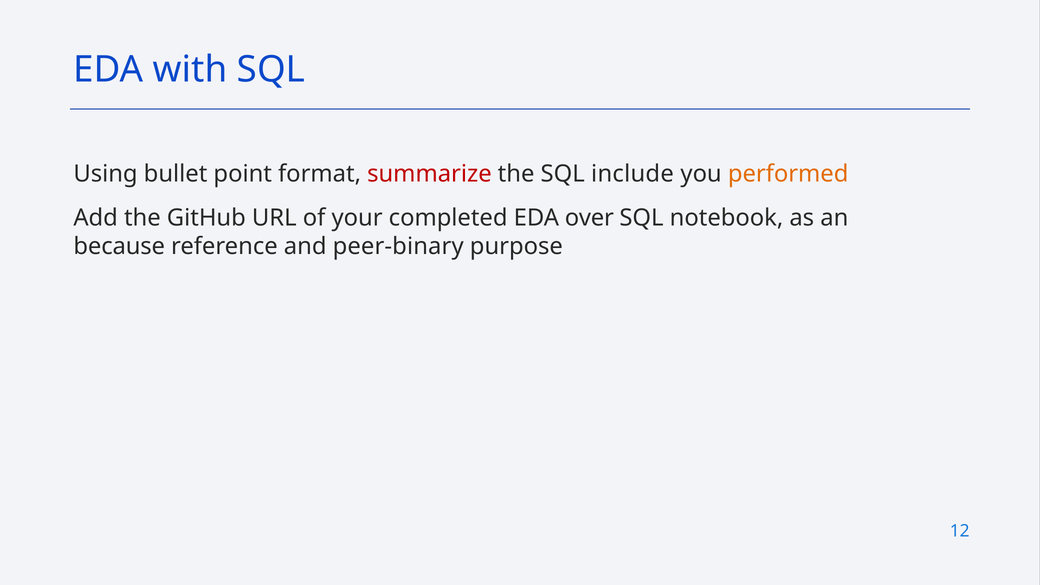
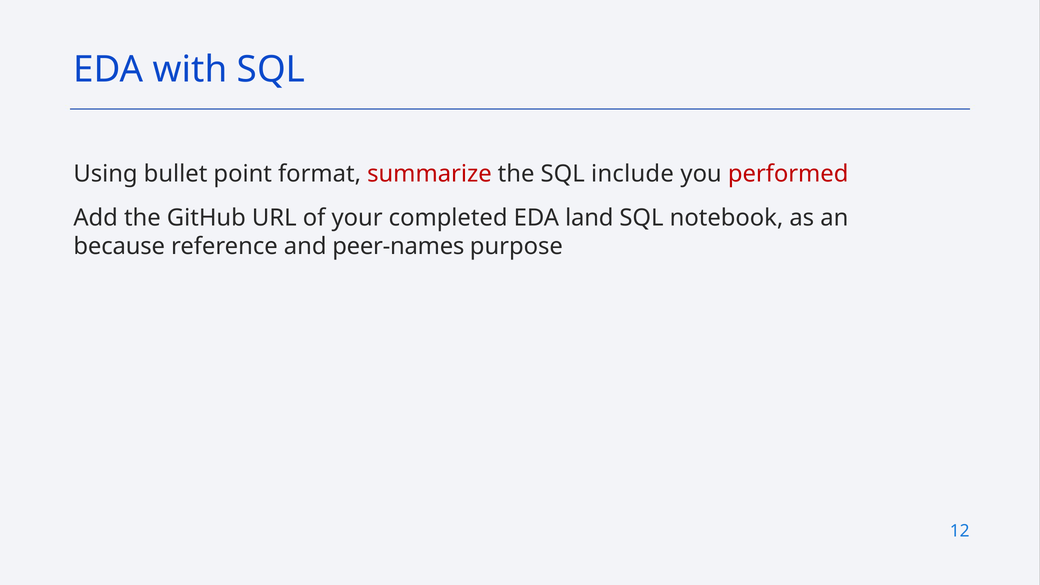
performed colour: orange -> red (788, 174)
over: over -> land (589, 218)
peer-binary: peer-binary -> peer-names (398, 246)
